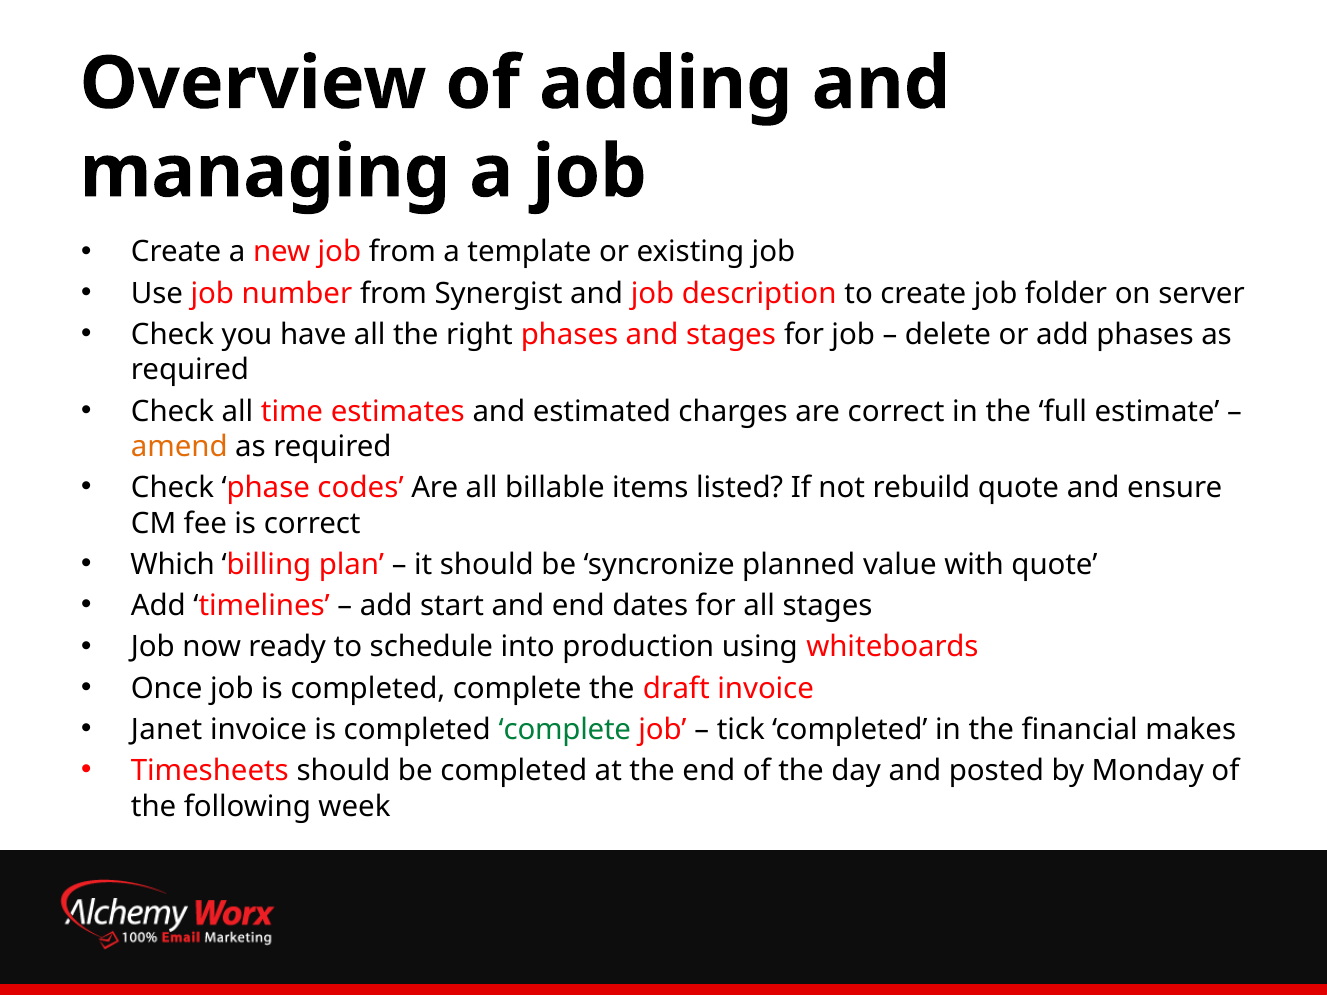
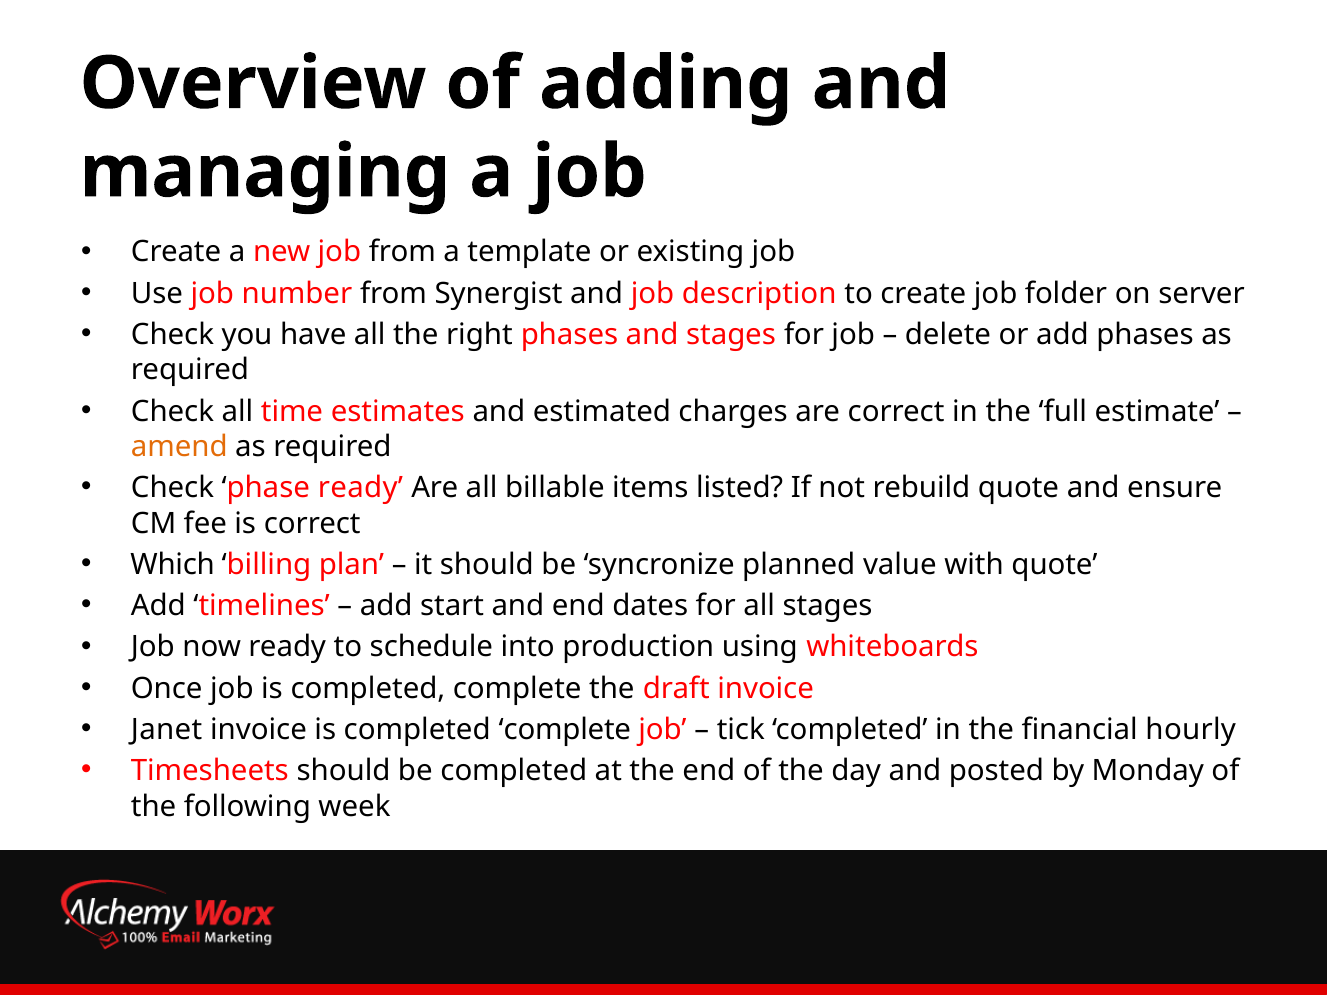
phase codes: codes -> ready (360, 488)
complete colour: green -> black (565, 730)
makes: makes -> hourly (1191, 730)
